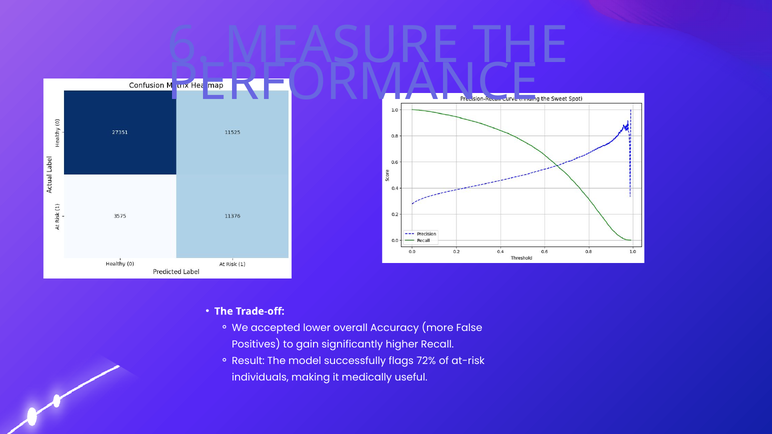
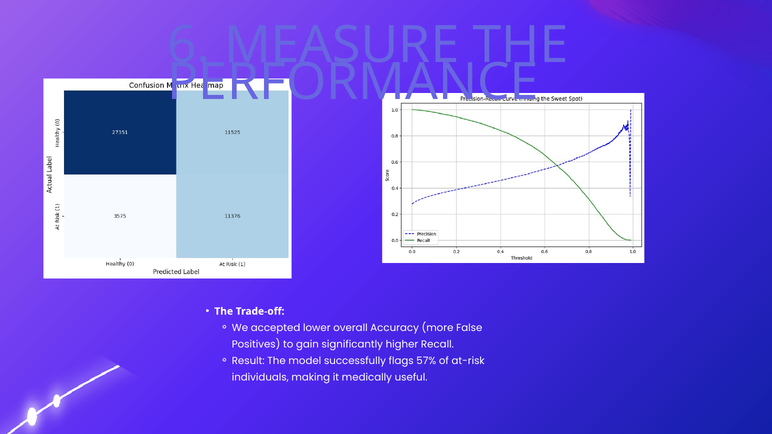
72%: 72% -> 57% (426, 361)
